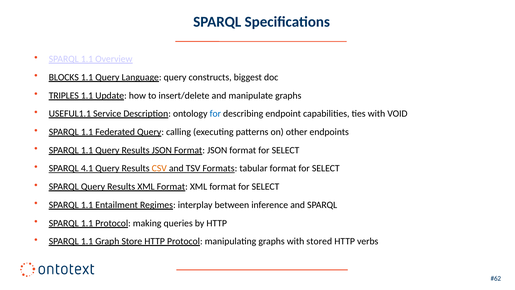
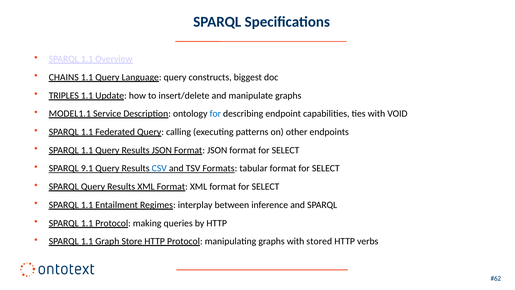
BLOCKS: BLOCKS -> CHAINS (64, 77)
USEFUL1.1: USEFUL1.1 -> MODEL1.1 (70, 114)
4.1: 4.1 -> 9.1 (87, 168)
CSV colour: orange -> blue (159, 168)
